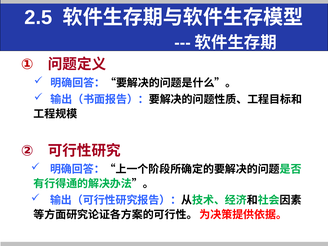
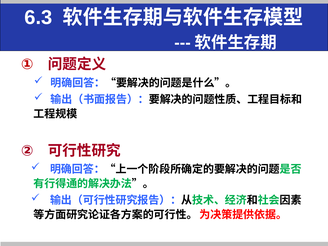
2.5: 2.5 -> 6.3 (38, 17)
